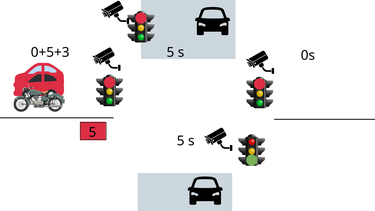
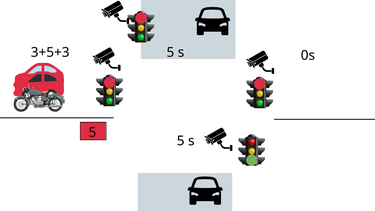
0+5+3: 0+5+3 -> 3+5+3 (50, 52)
